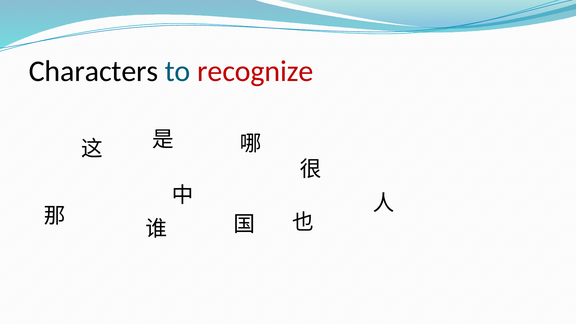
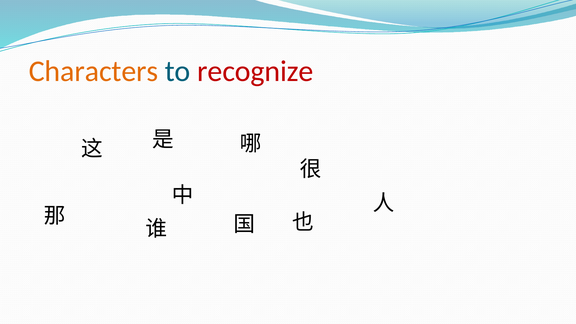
Characters colour: black -> orange (94, 71)
